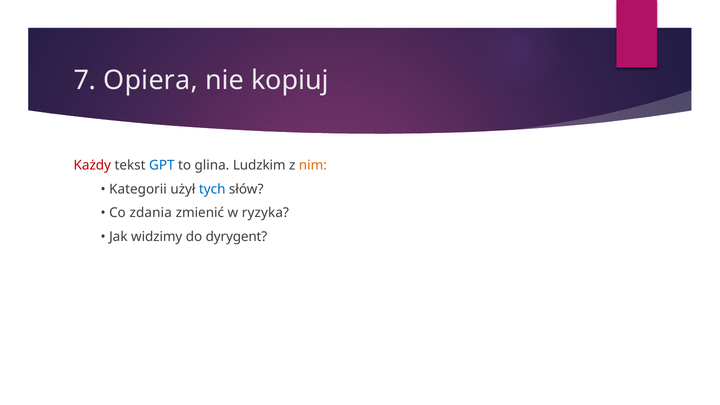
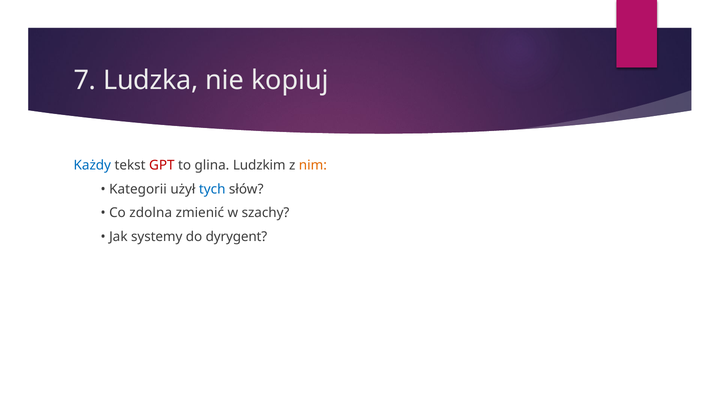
Opiera: Opiera -> Ludzka (151, 80)
Każdy colour: red -> blue (92, 165)
GPT colour: blue -> red (162, 165)
zdania: zdania -> zdolna (151, 213)
ryzyka: ryzyka -> szachy (265, 213)
widzimy: widzimy -> systemy (157, 237)
